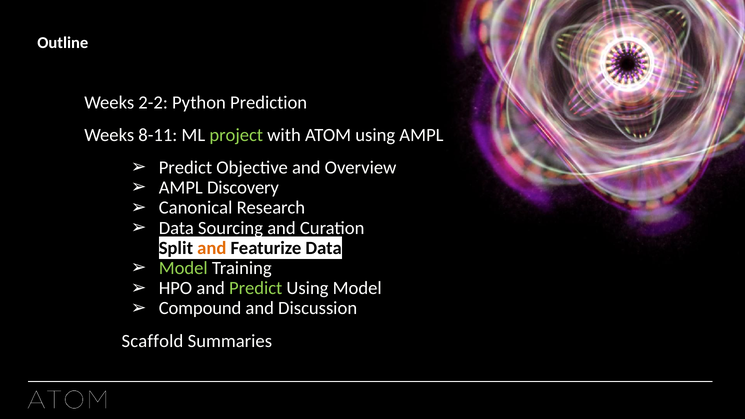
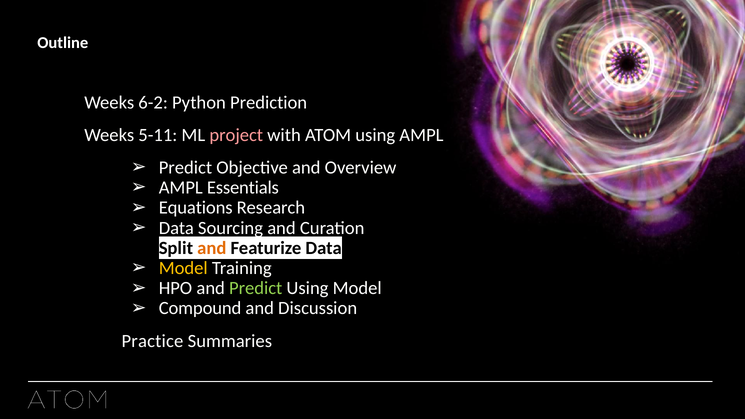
2-2: 2-2 -> 6-2 (153, 102)
8-11: 8-11 -> 5-11 (158, 135)
project colour: light green -> pink (236, 135)
Discovery: Discovery -> Essentials (243, 188)
Canonical: Canonical -> Equations (196, 208)
Model colour: light green -> yellow (183, 268)
Scaffold: Scaffold -> Practice (152, 341)
